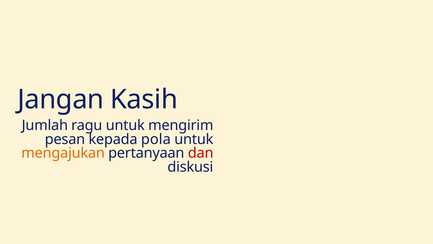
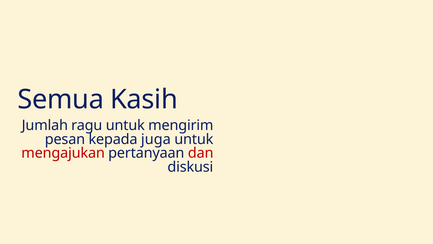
Jangan: Jangan -> Semua (61, 99)
pola: pola -> juga (156, 139)
mengajukan colour: orange -> red (63, 153)
